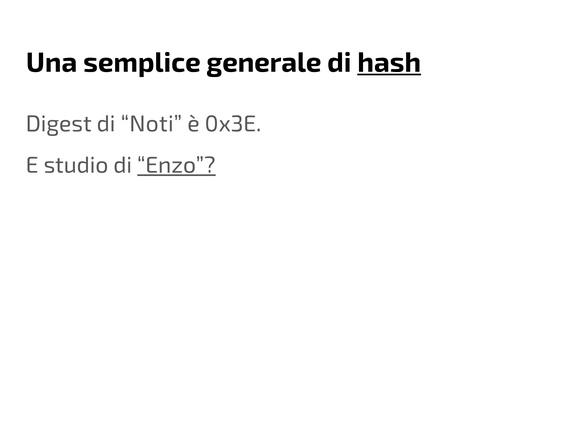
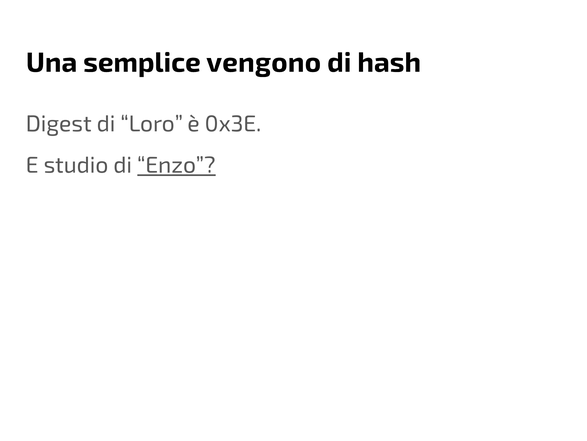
generale: generale -> vengono (264, 62)
hash underline: present -> none (389, 62)
Noti: Noti -> Loro (152, 124)
